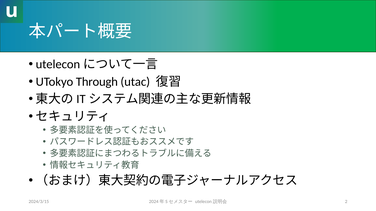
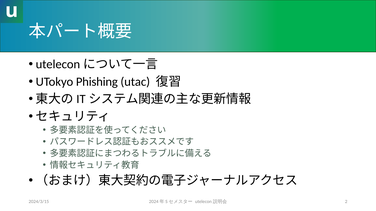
Through: Through -> Phishing (97, 82)
